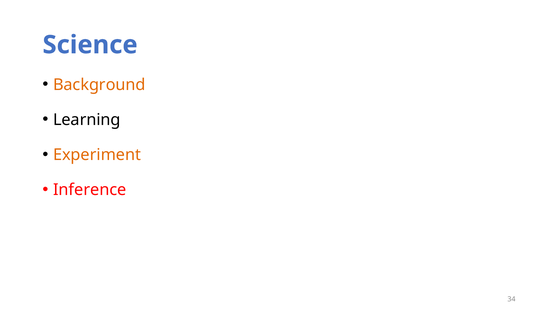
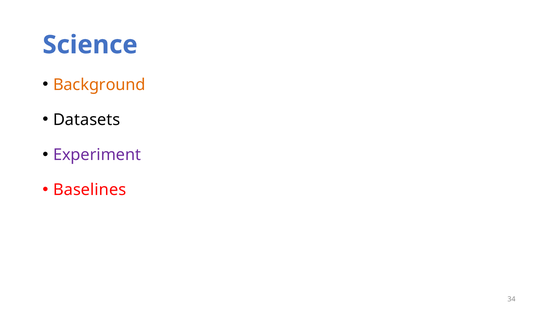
Learning: Learning -> Datasets (87, 120)
Experiment colour: orange -> purple (97, 155)
Inference: Inference -> Baselines (90, 190)
